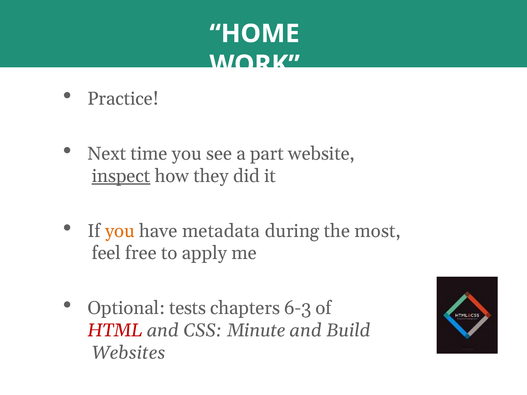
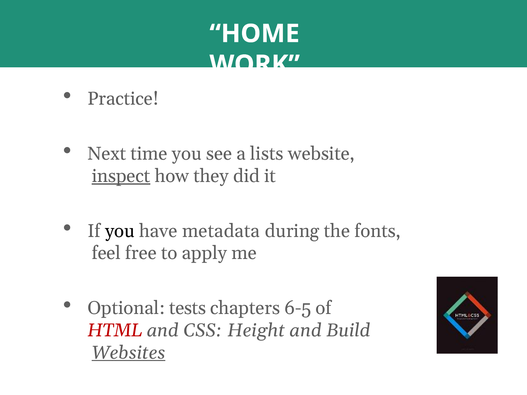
part: part -> lists (267, 154)
you colour: orange -> black (120, 231)
most: most -> fonts (378, 231)
6-3: 6-3 -> 6-5 (298, 308)
Minute: Minute -> Height (256, 331)
Websites underline: none -> present (129, 353)
